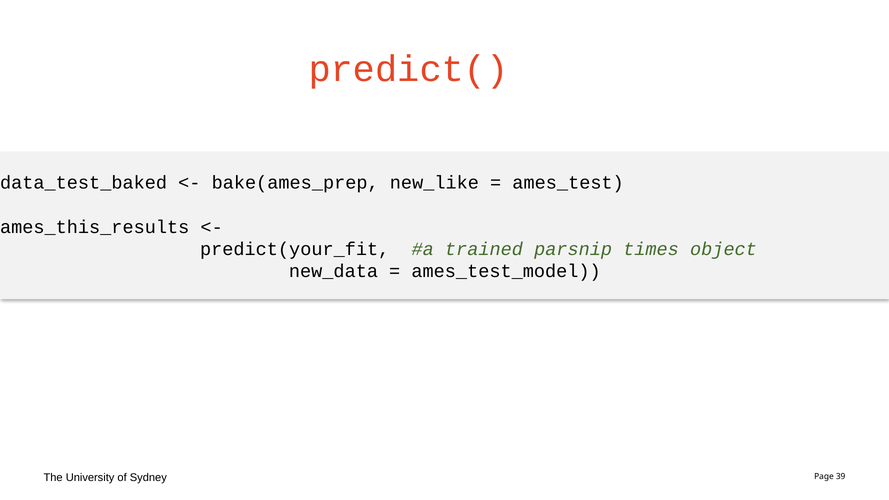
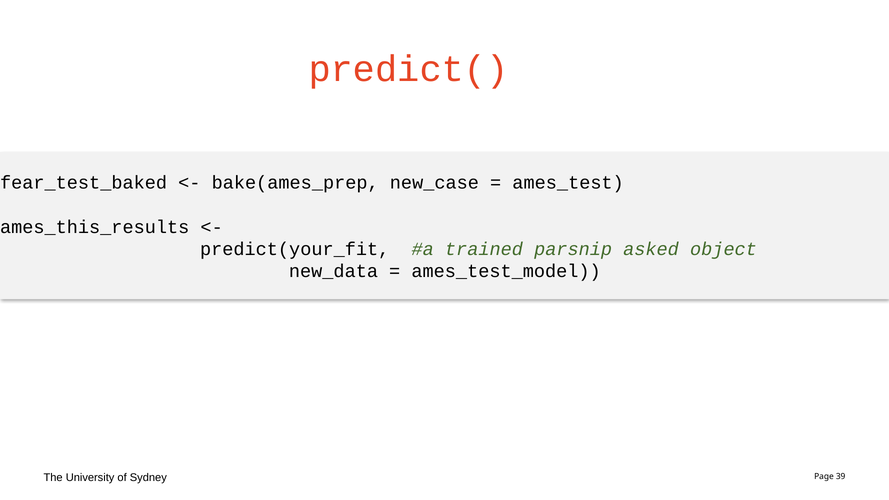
data_test_baked: data_test_baked -> fear_test_baked (84, 182)
new_like: new_like -> new_case (434, 182)
times: times -> asked (651, 249)
